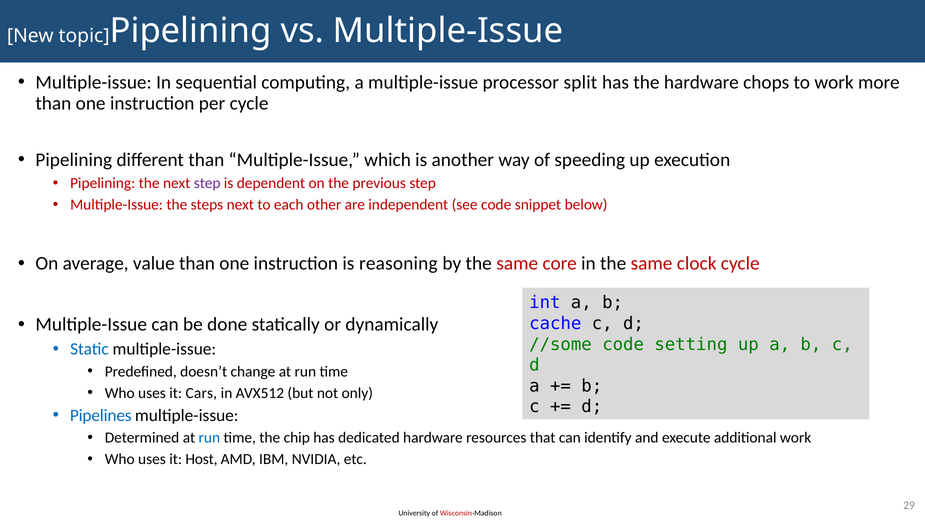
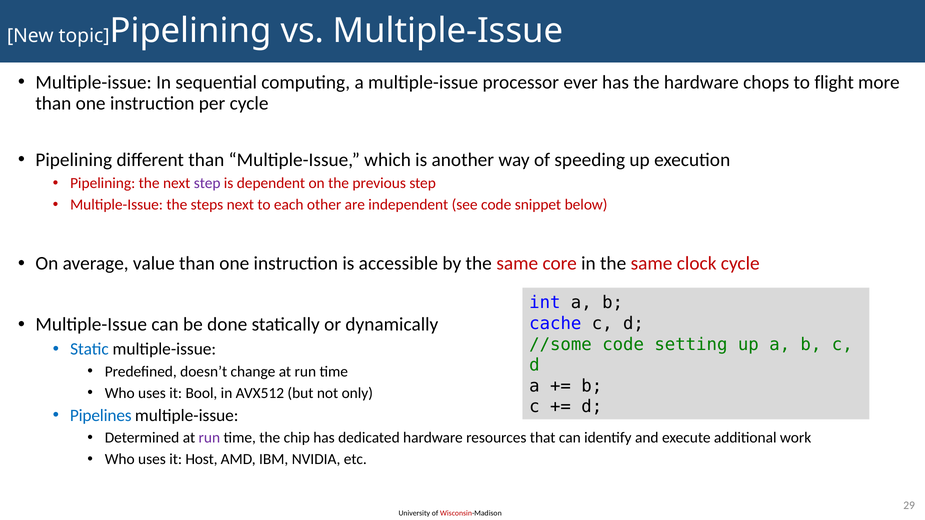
split: split -> ever (581, 82)
to work: work -> flight (834, 82)
reasoning: reasoning -> accessible (398, 264)
Cars: Cars -> Bool (201, 393)
run colour: blue -> purple (209, 438)
